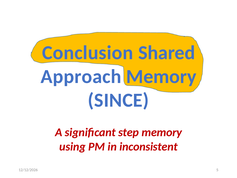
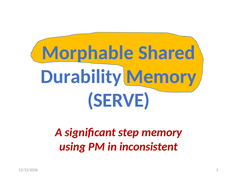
Conclusion: Conclusion -> Morphable (88, 53)
Approach: Approach -> Durability (81, 76)
SINCE: SINCE -> SERVE (119, 100)
